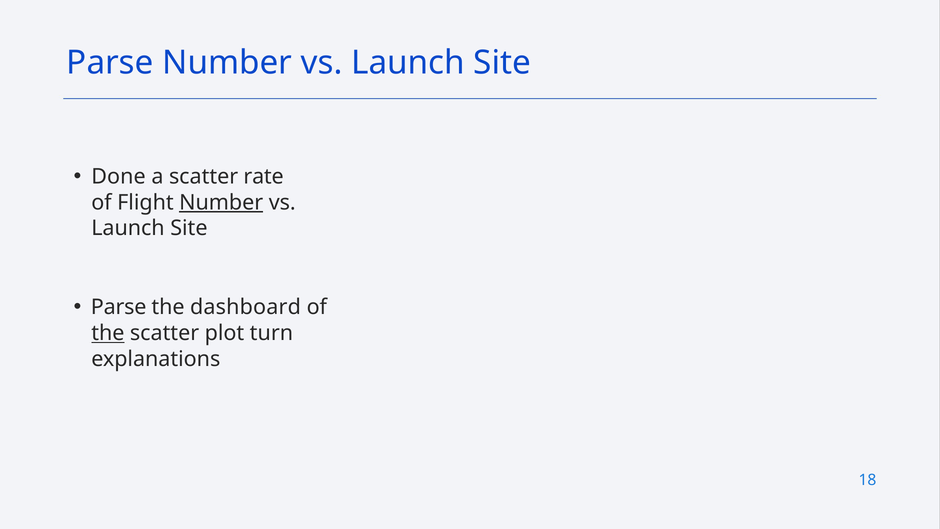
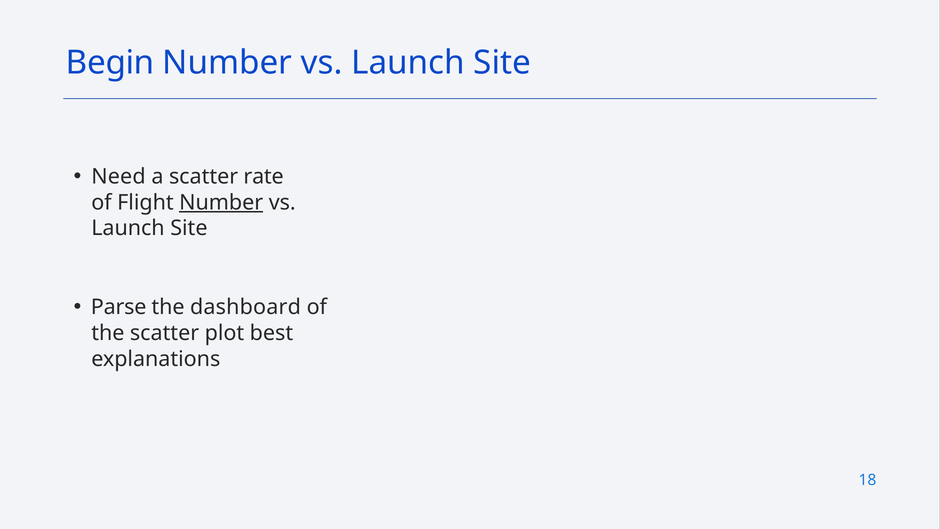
Parse: Parse -> Begin (110, 63)
Done: Done -> Need (118, 176)
the underline: present -> none (108, 333)
turn: turn -> best (271, 333)
